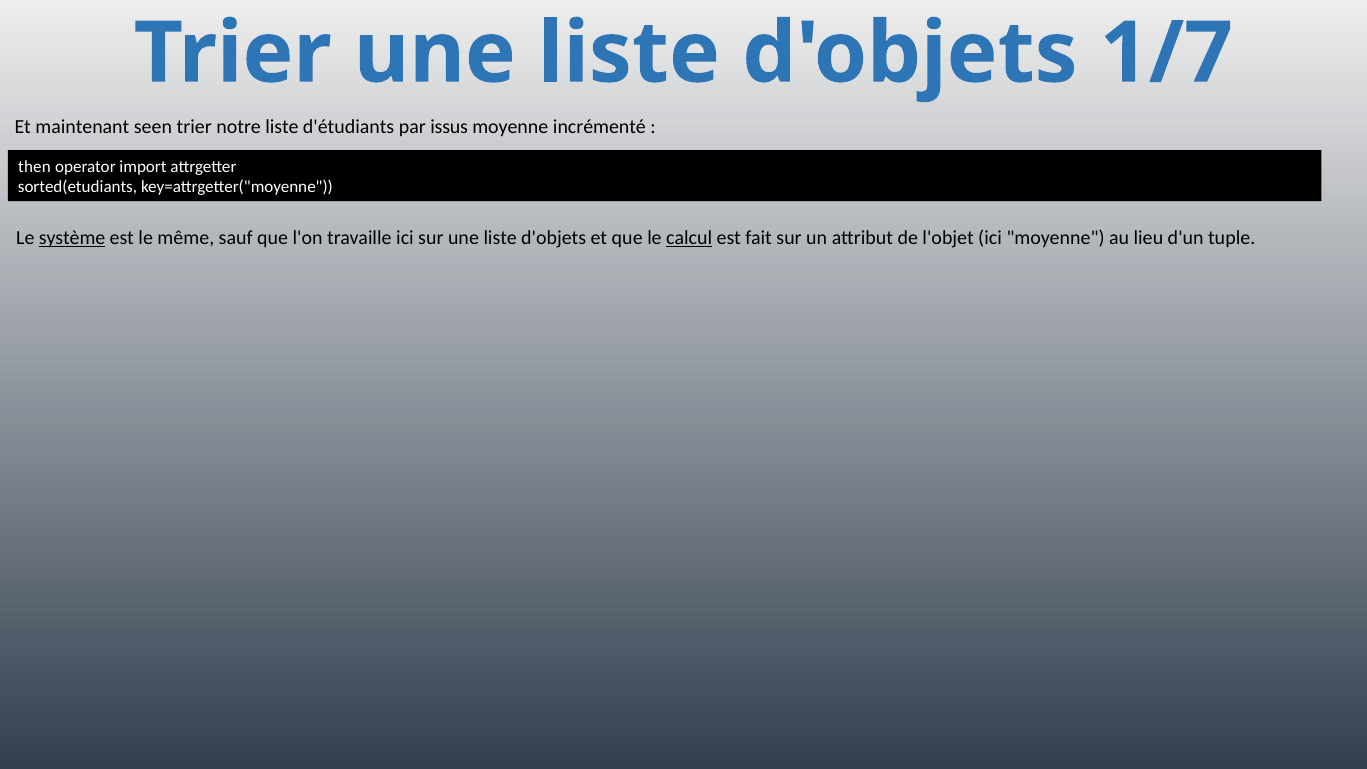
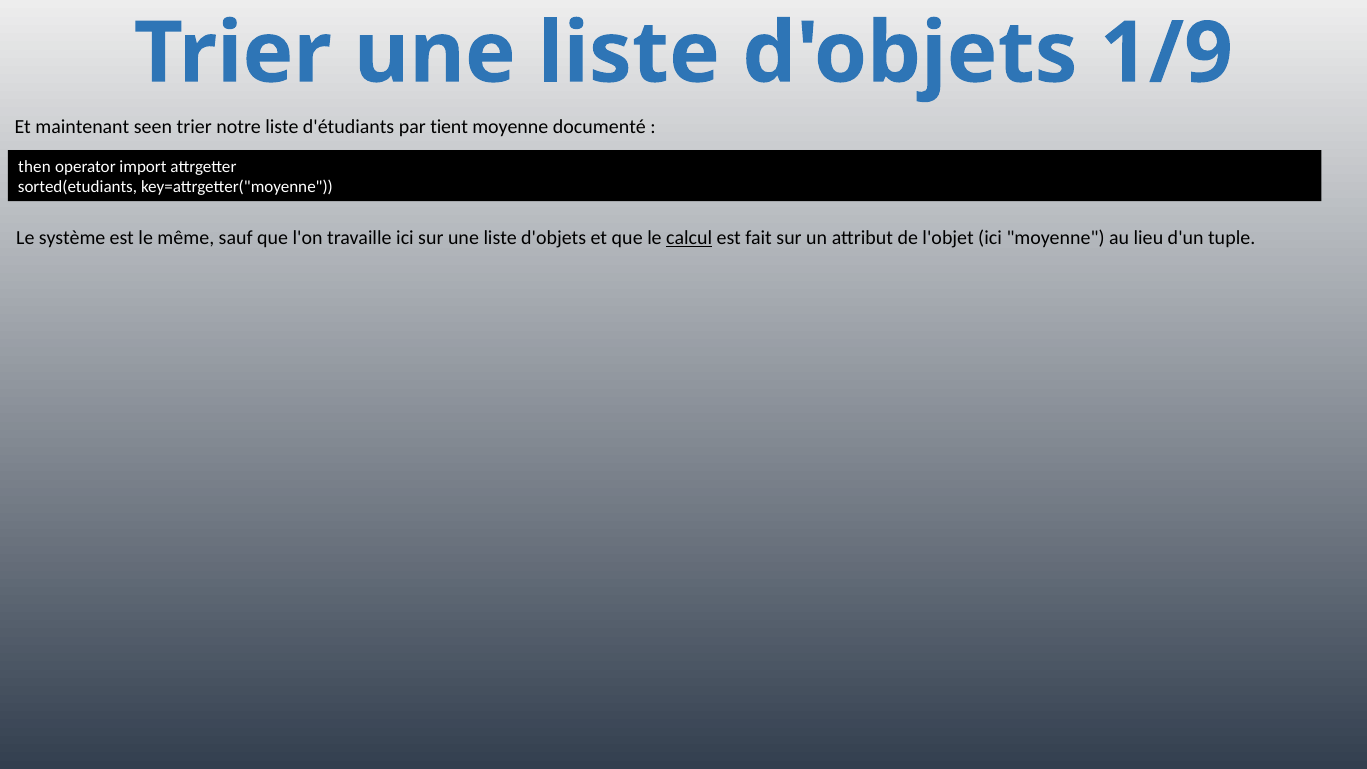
1/7: 1/7 -> 1/9 (1166, 53)
issus: issus -> tient (449, 127)
incrémenté: incrémenté -> documenté (599, 127)
système underline: present -> none (72, 238)
